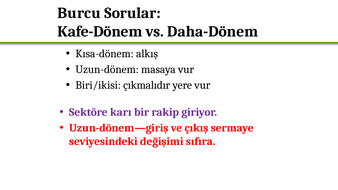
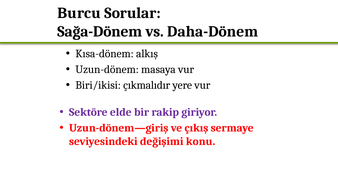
Kafe-Dönem: Kafe-Dönem -> Sağa-Dönem (100, 32)
karı: karı -> elde (121, 112)
sıfıra: sıfıra -> konu (201, 142)
